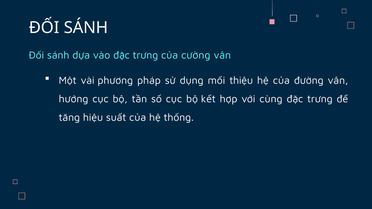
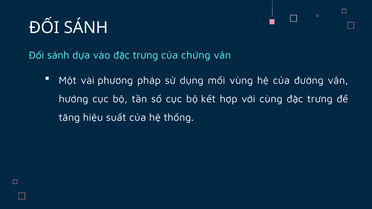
cường: cường -> chứng (196, 55)
thiệu: thiệu -> vùng (241, 80)
